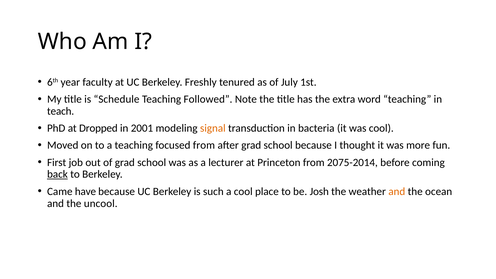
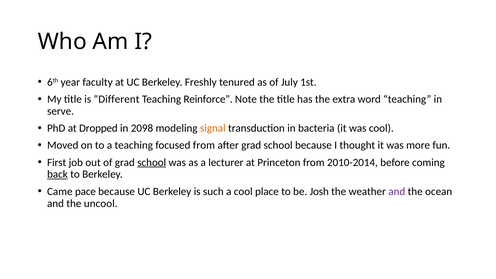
Schedule: Schedule -> Different (117, 99)
Followed: Followed -> Reinforce (208, 99)
teach: teach -> serve (61, 111)
2001: 2001 -> 2098 (142, 128)
school underline: none -> present (152, 162)
2075-2014: 2075-2014 -> 2010-2014 (352, 162)
have: have -> pace (85, 191)
and colour: orange -> purple (397, 191)
